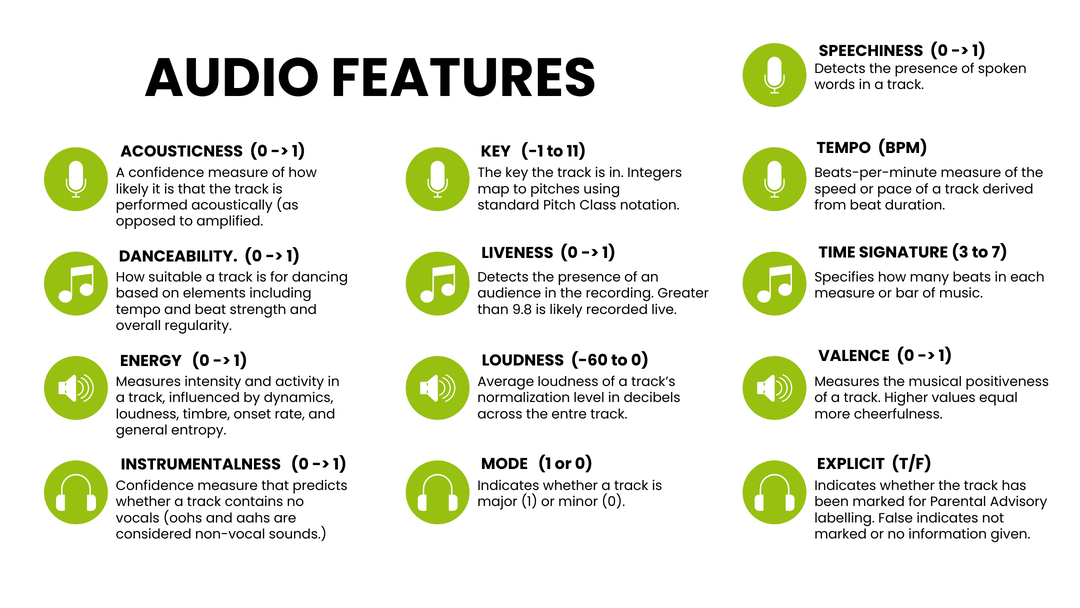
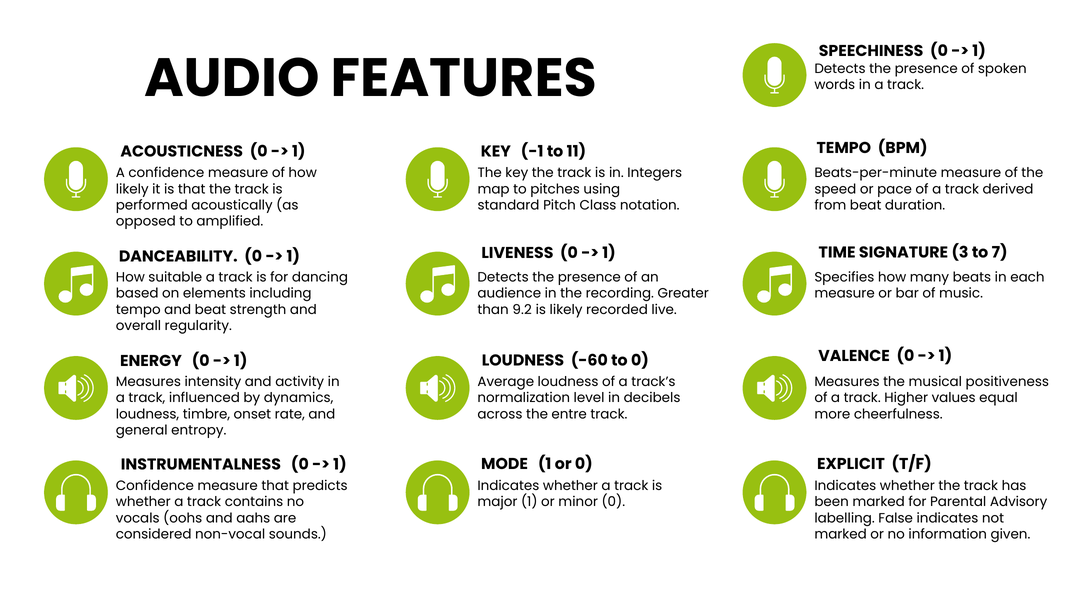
9.8: 9.8 -> 9.2 (522, 309)
